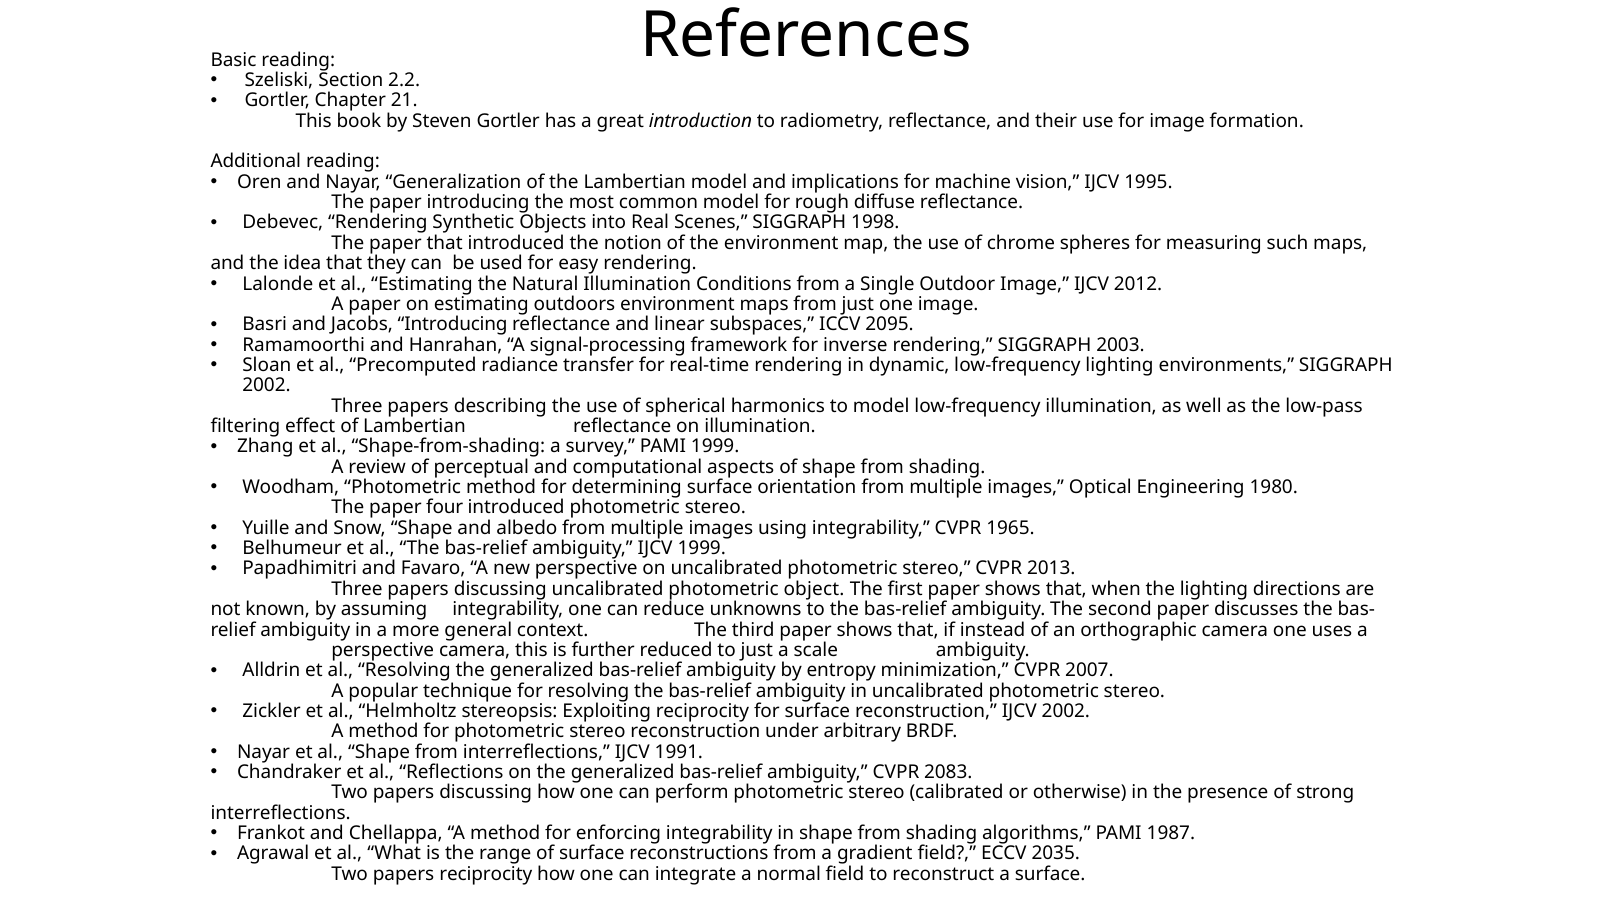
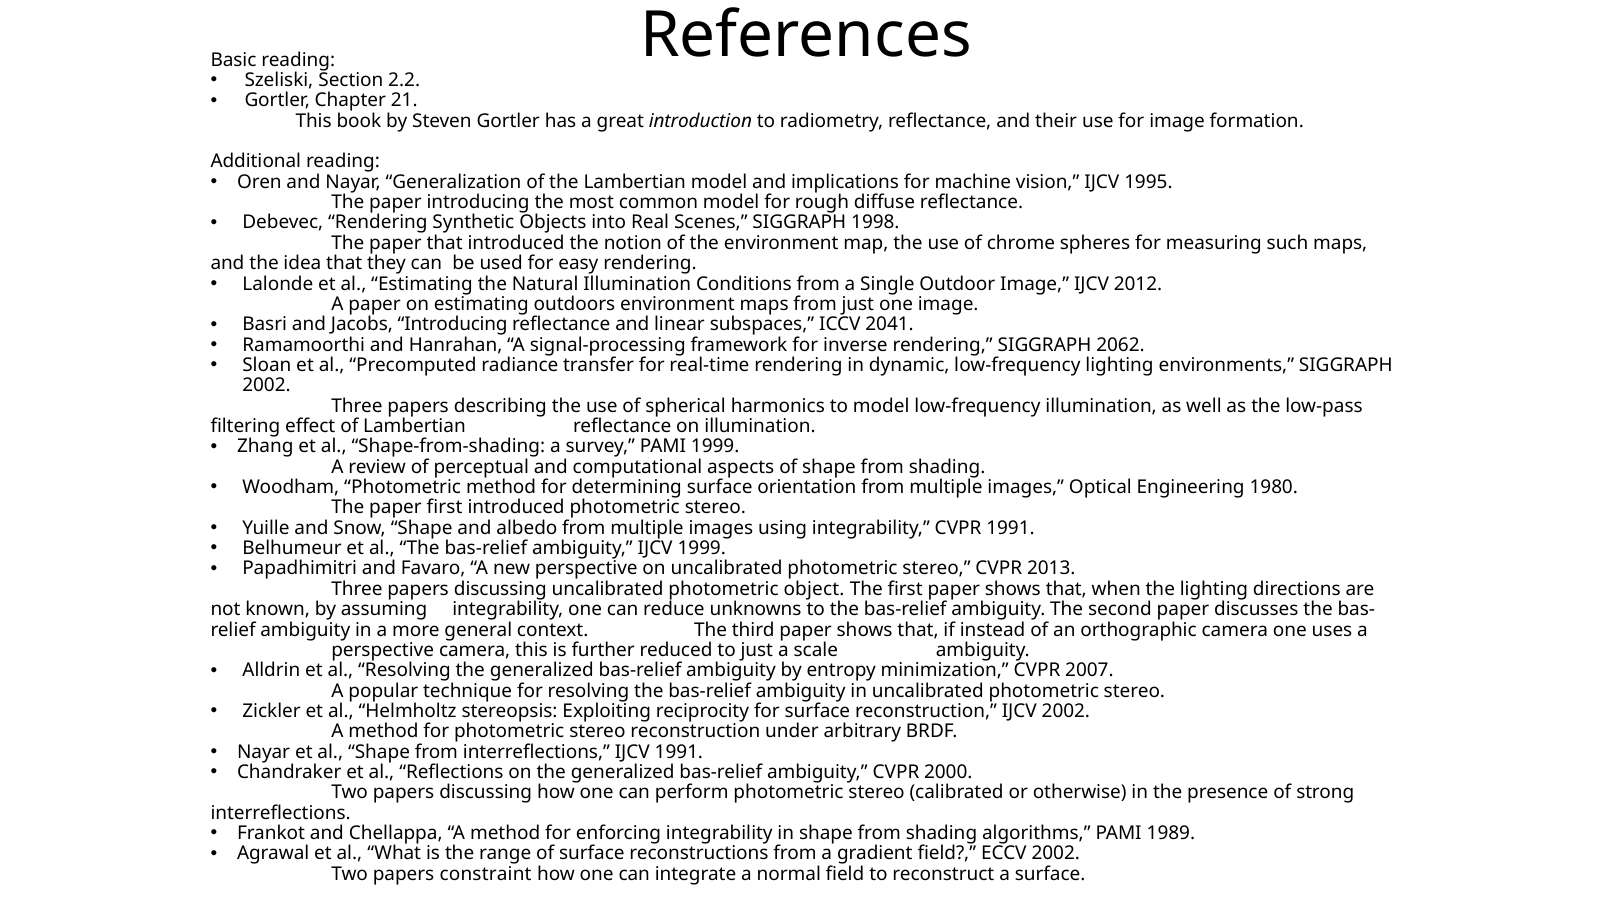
2095: 2095 -> 2041 (890, 325)
2003: 2003 -> 2062 (1121, 345)
paper four: four -> first (445, 508)
CVPR 1965: 1965 -> 1991 (1011, 528)
2083: 2083 -> 2000 (948, 773)
1987: 1987 -> 1989 (1171, 834)
ECCV 2035: 2035 -> 2002 (1056, 854)
papers reciprocity: reciprocity -> constraint (486, 875)
